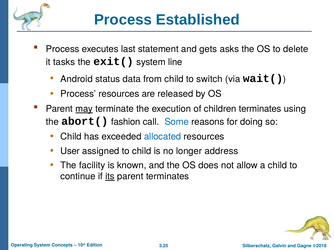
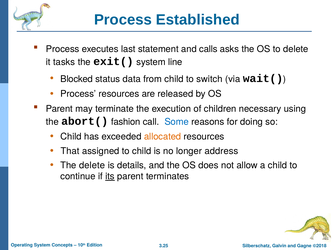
gets: gets -> calls (208, 49)
Android: Android -> Blocked (77, 79)
may underline: present -> none (84, 109)
children terminates: terminates -> necessary (260, 109)
allocated colour: blue -> orange (163, 137)
User: User -> That (70, 151)
The facility: facility -> delete (92, 166)
known: known -> details (132, 166)
